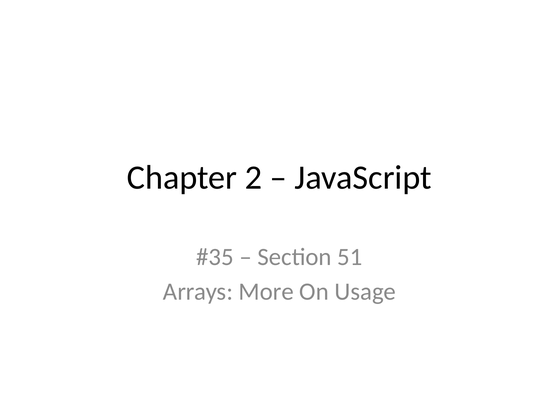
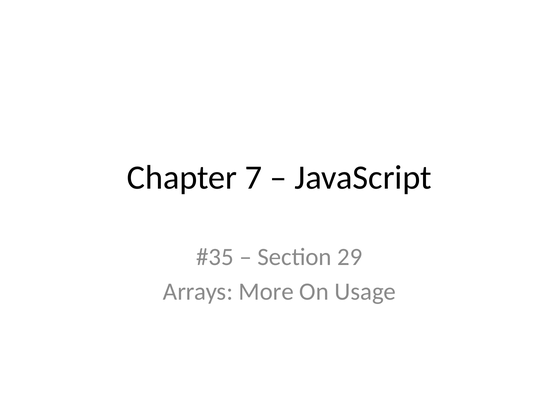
2: 2 -> 7 (254, 178)
51: 51 -> 29 (350, 257)
